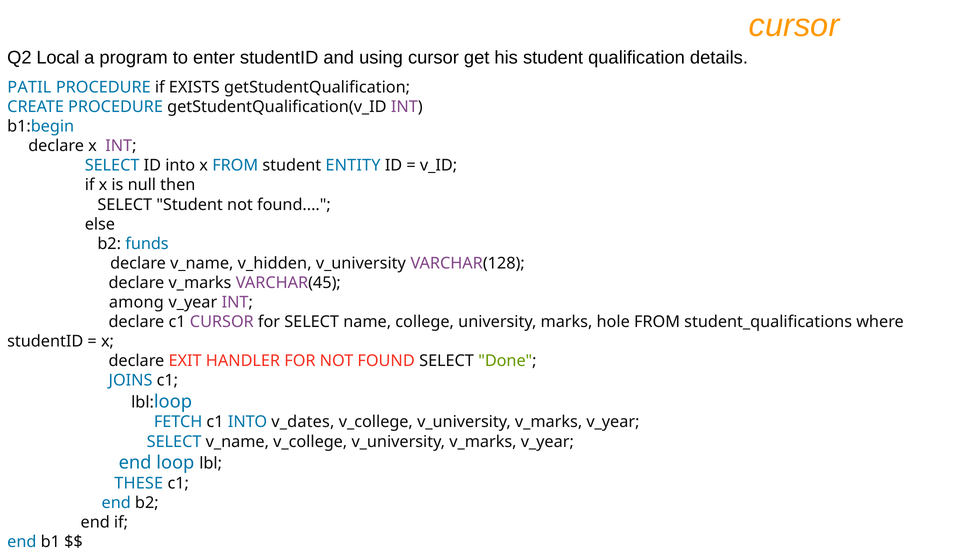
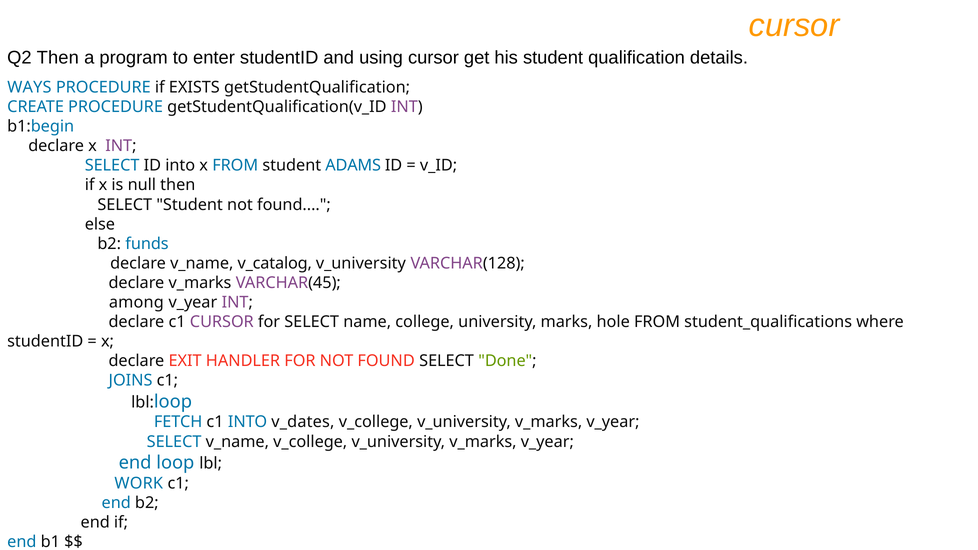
Q2 Local: Local -> Then (58, 58)
PATIL: PATIL -> WAYS (29, 87)
ENTITY: ENTITY -> ADAMS (353, 166)
v_hidden: v_hidden -> v_catalog (275, 263)
THESE: THESE -> WORK (139, 483)
